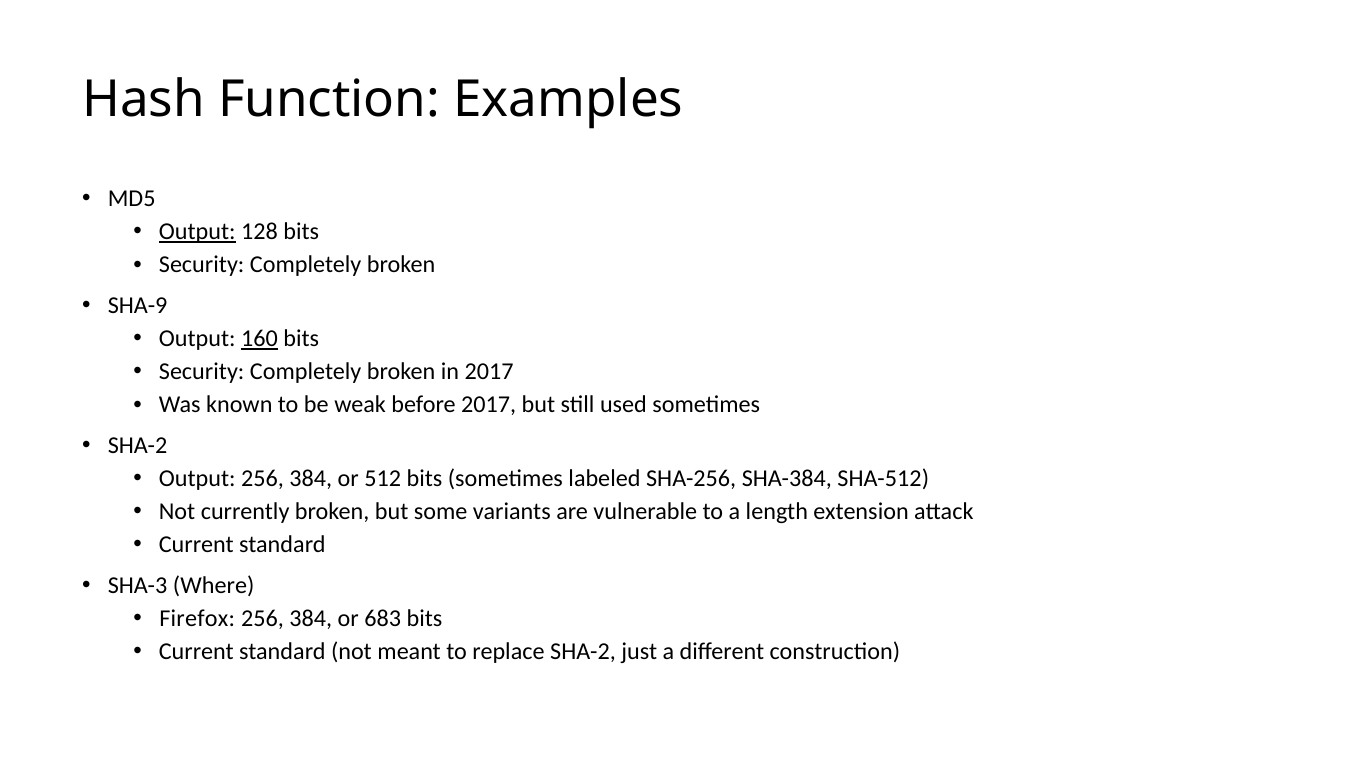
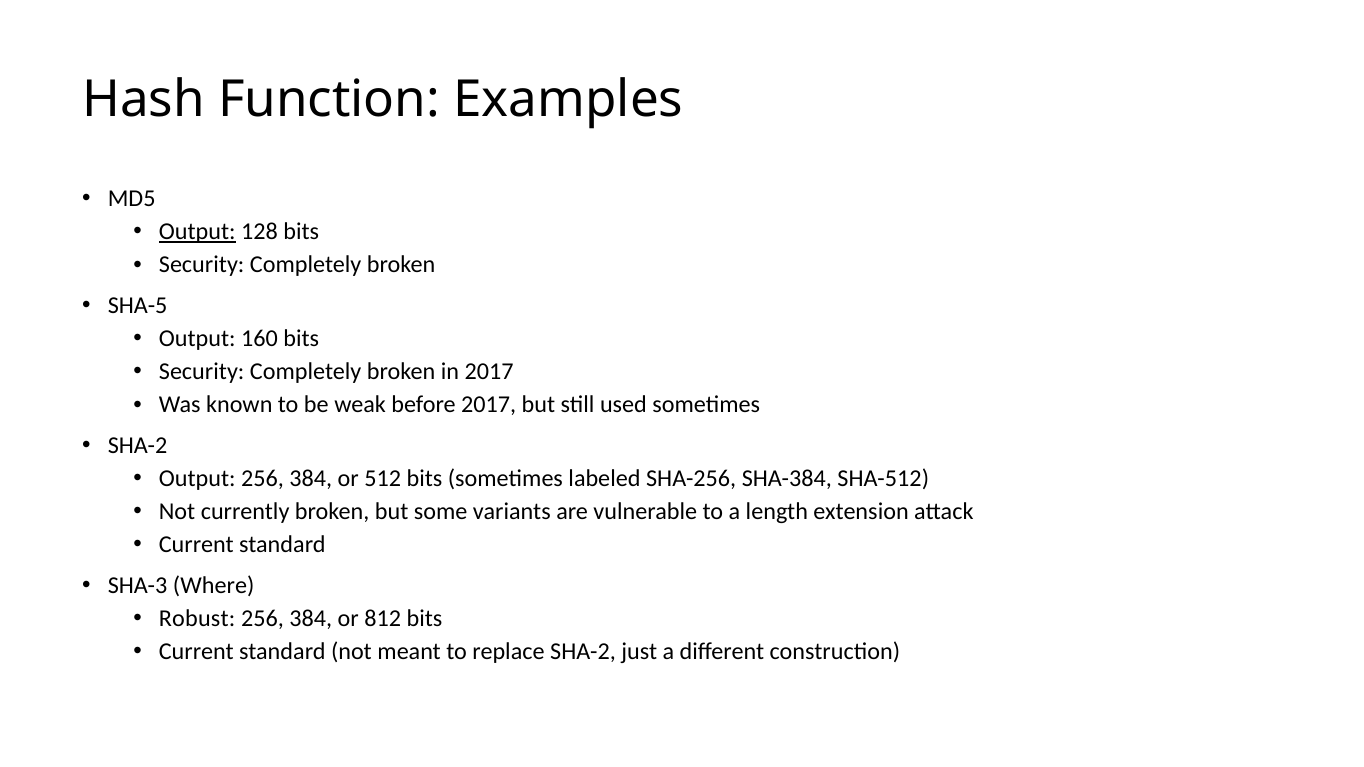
SHA-9: SHA-9 -> SHA-5 (138, 305)
160 underline: present -> none (260, 339)
Firefox: Firefox -> Robust (197, 619)
683: 683 -> 812 (383, 619)
